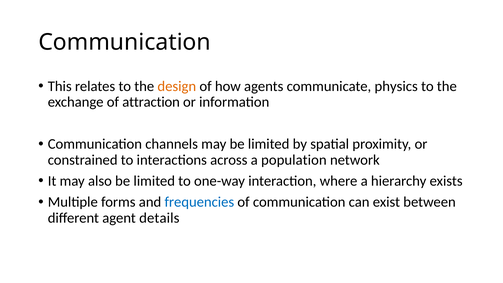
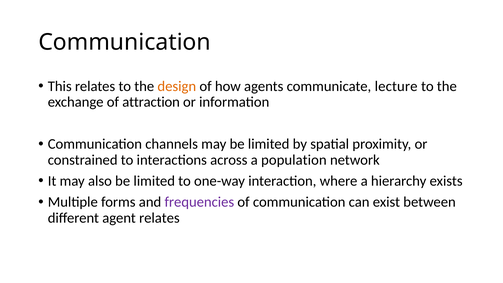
physics: physics -> lecture (396, 86)
frequencies colour: blue -> purple (199, 202)
agent details: details -> relates (159, 218)
